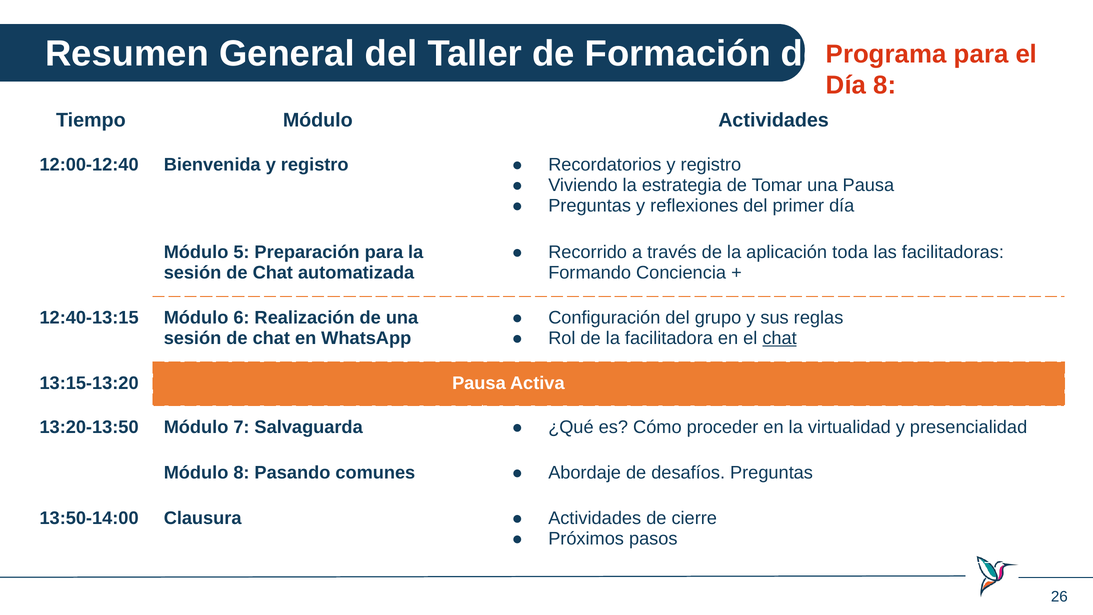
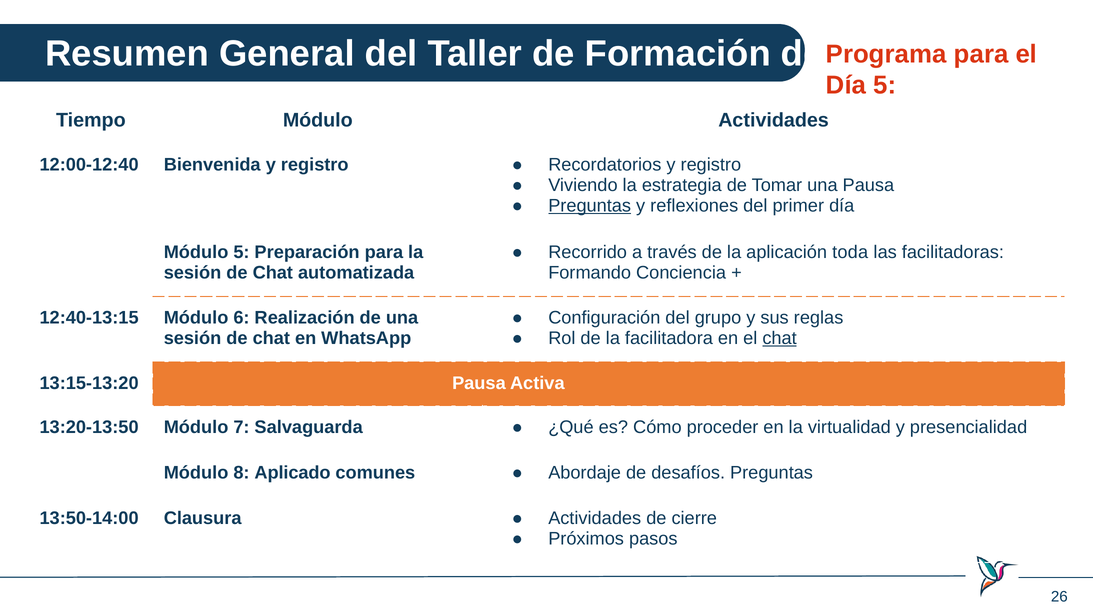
Día 8: 8 -> 5 (885, 85)
Preguntas underline: none -> present (590, 206)
Pasando: Pasando -> Aplicado (293, 473)
